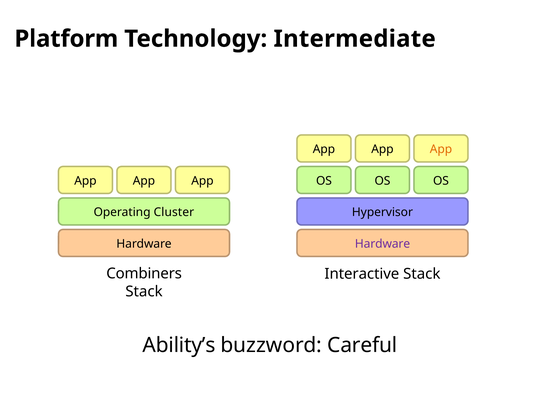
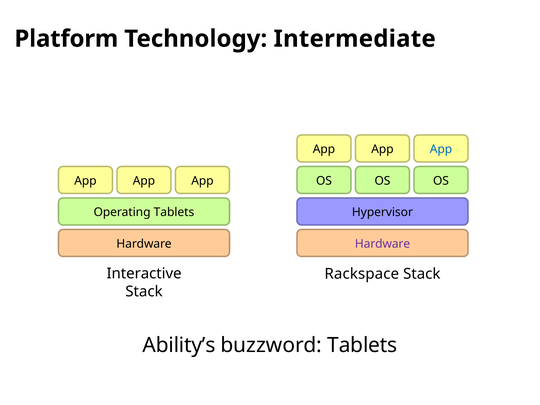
App colour: orange -> blue (441, 149)
Operating Cluster: Cluster -> Tablets (174, 212)
Combiners: Combiners -> Interactive (144, 274)
Interactive: Interactive -> Rackspace (362, 274)
buzzword Careful: Careful -> Tablets (362, 345)
